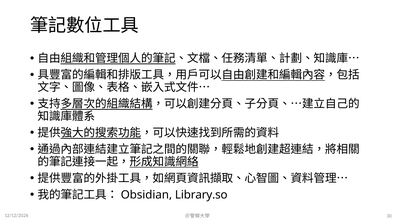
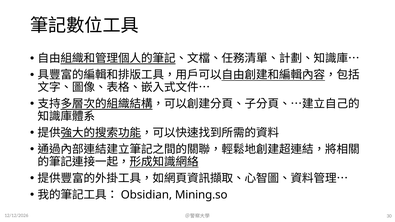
Library.so: Library.so -> Mining.so (201, 195)
